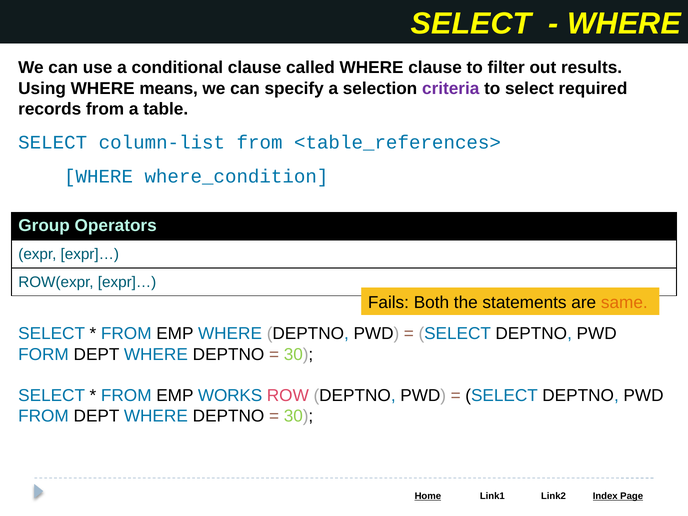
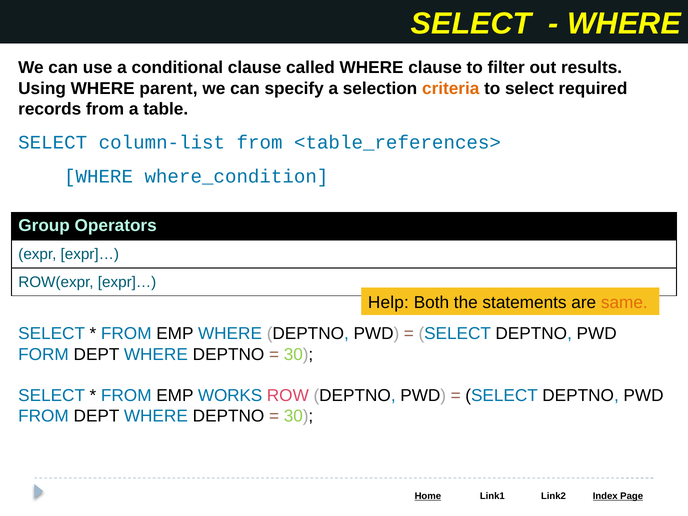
means: means -> parent (169, 88)
criteria colour: purple -> orange (451, 88)
Fails: Fails -> Help (388, 302)
